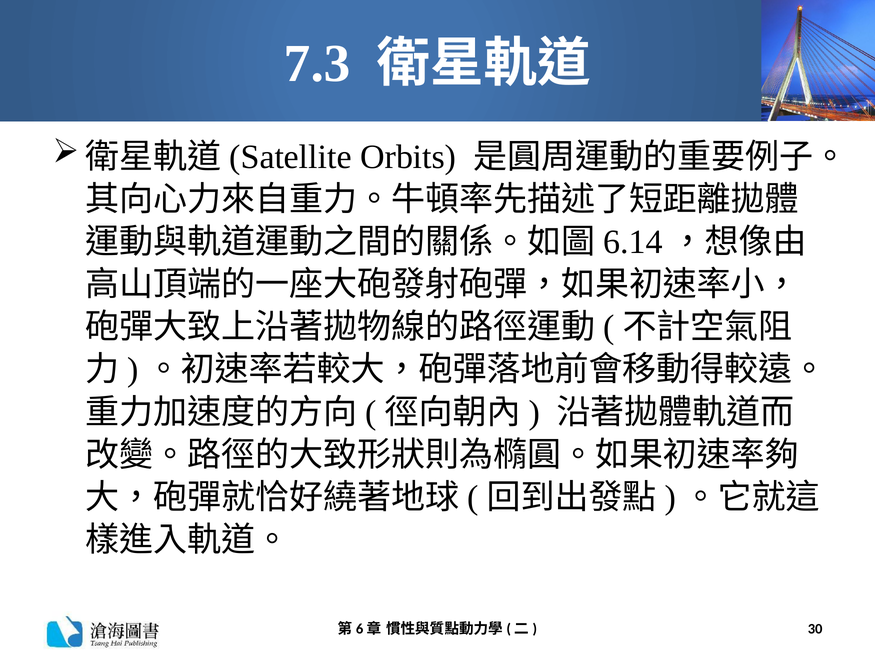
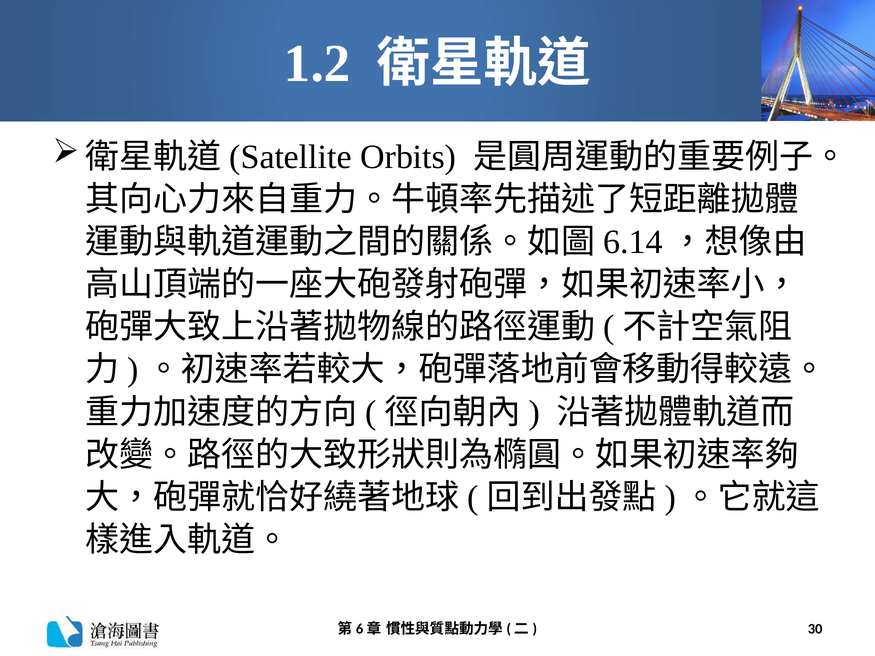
7.3: 7.3 -> 1.2 (317, 64)
